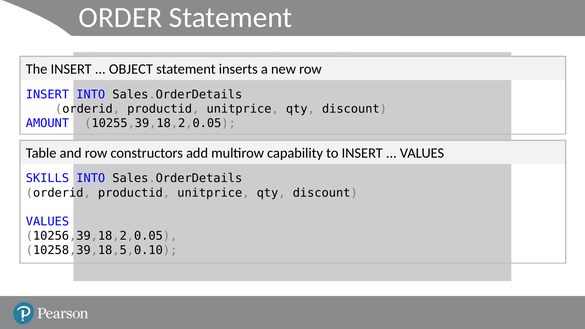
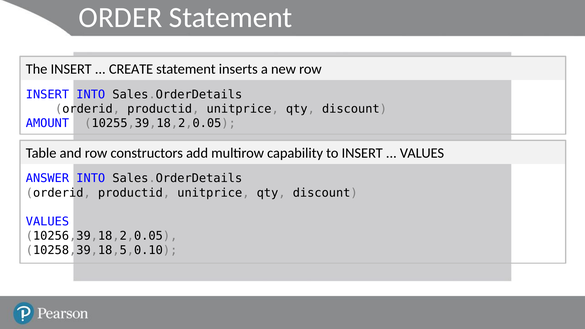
OBJECT: OBJECT -> CREATE (131, 69)
SKILLS: SKILLS -> ANSWER (47, 178)
